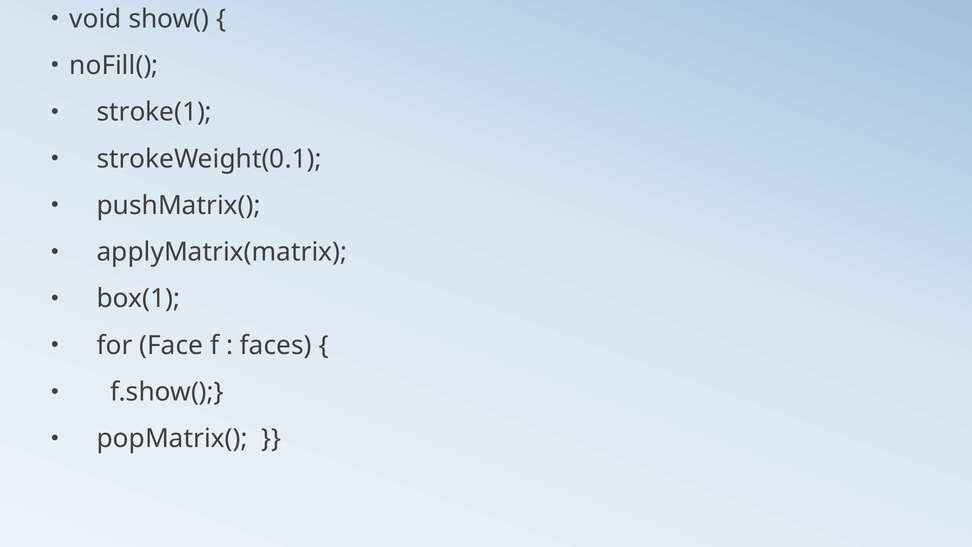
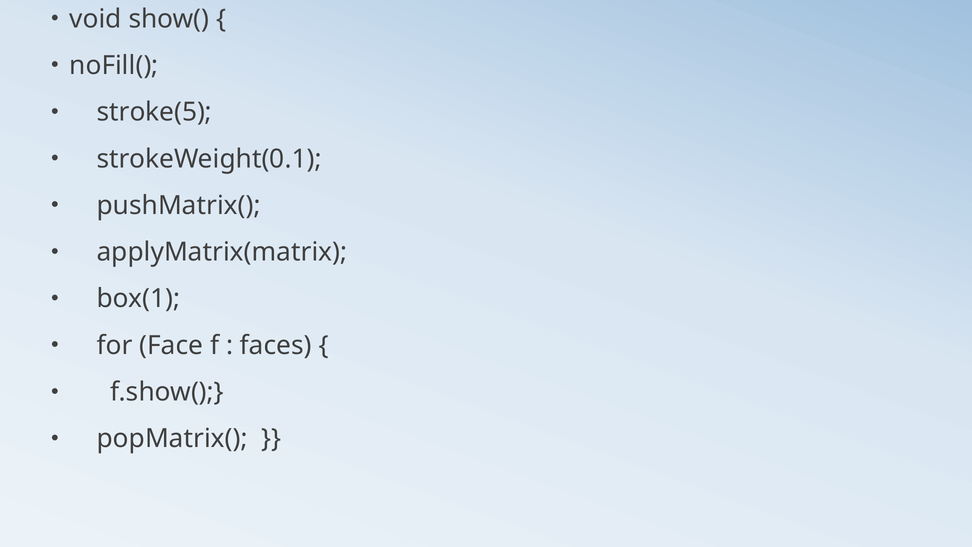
stroke(1: stroke(1 -> stroke(5 (154, 112)
